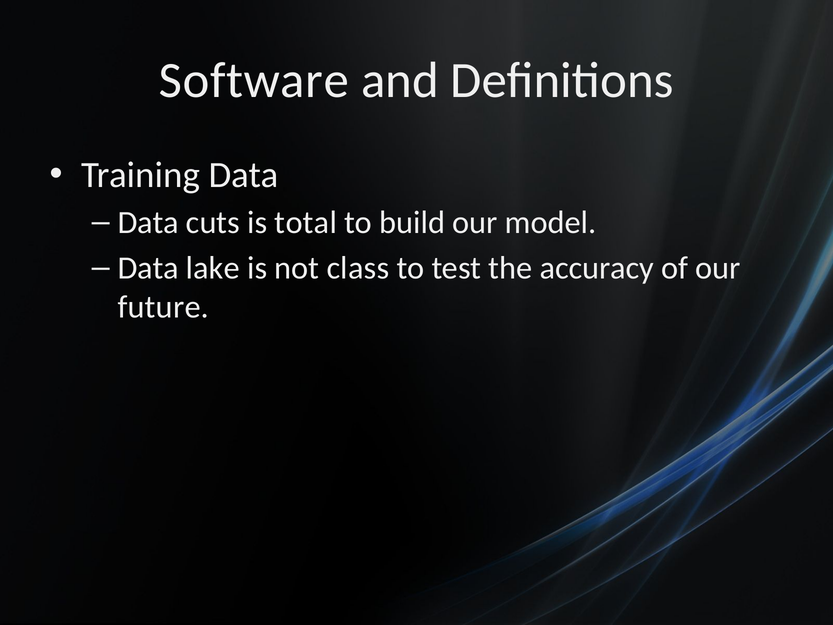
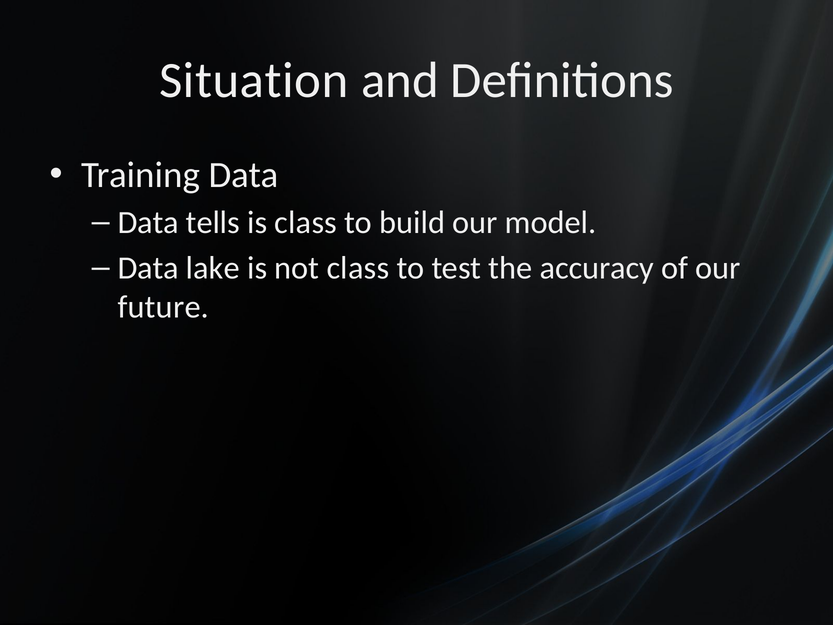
Software: Software -> Situation (254, 81)
cuts: cuts -> tells (213, 223)
is total: total -> class (306, 223)
